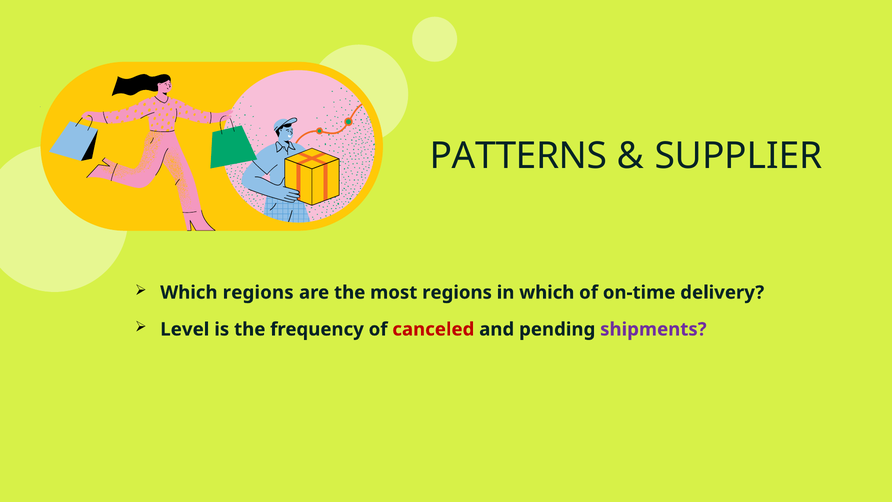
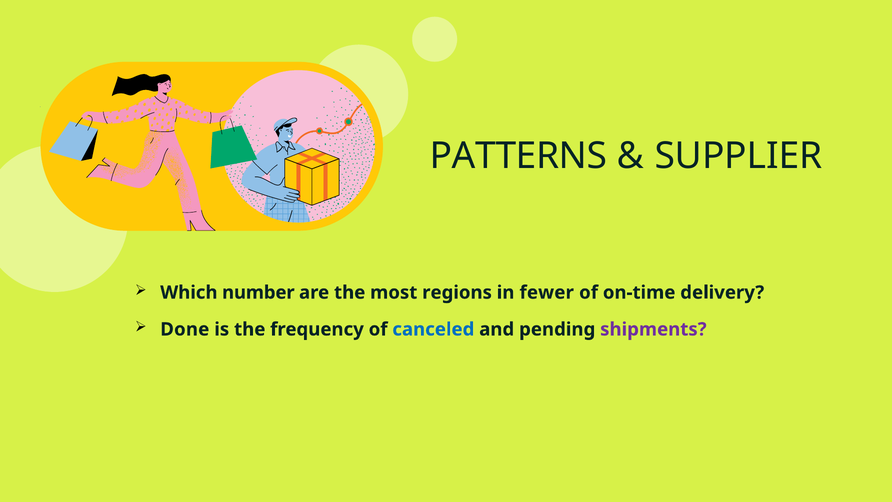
Which regions: regions -> number (258, 292)
in which: which -> fewer (547, 292)
Level: Level -> Done (185, 329)
canceled colour: red -> blue (433, 329)
